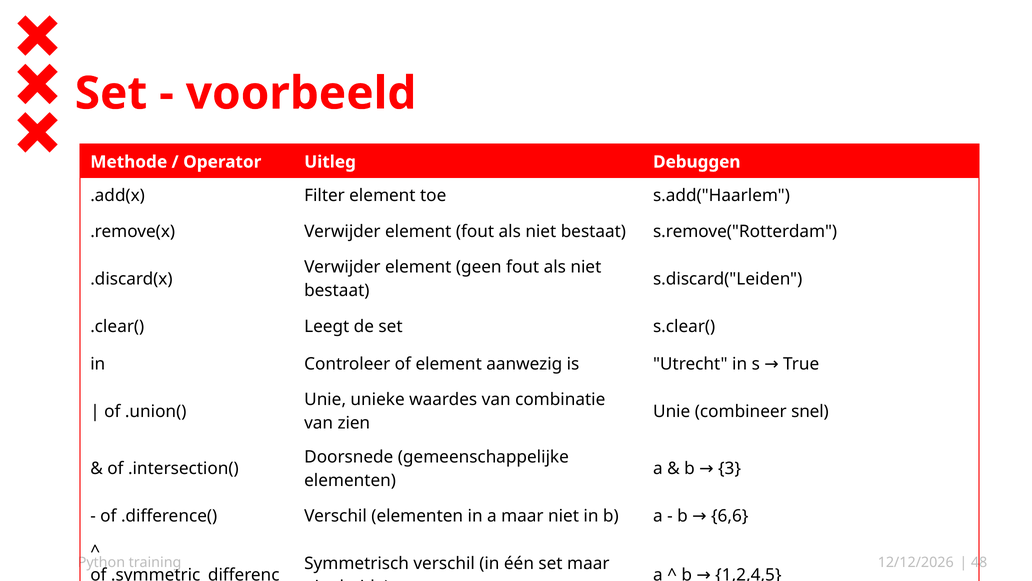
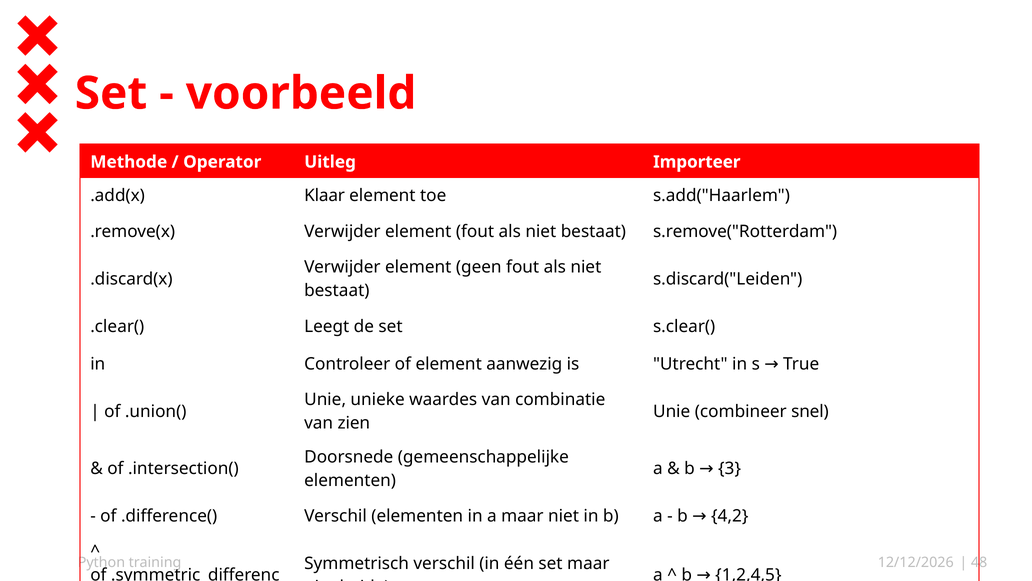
Debuggen: Debuggen -> Importeer (697, 162)
Filter: Filter -> Klaar (325, 196)
6,6: 6,6 -> 4,2 (730, 516)
